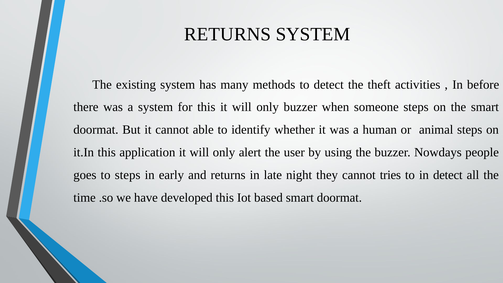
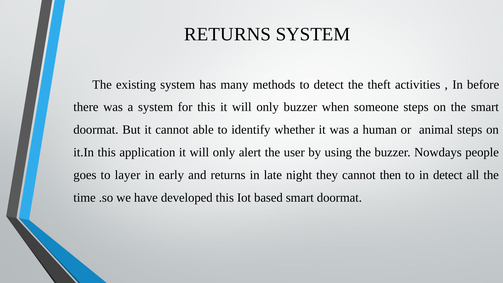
to steps: steps -> layer (128, 175)
tries: tries -> then (390, 175)
